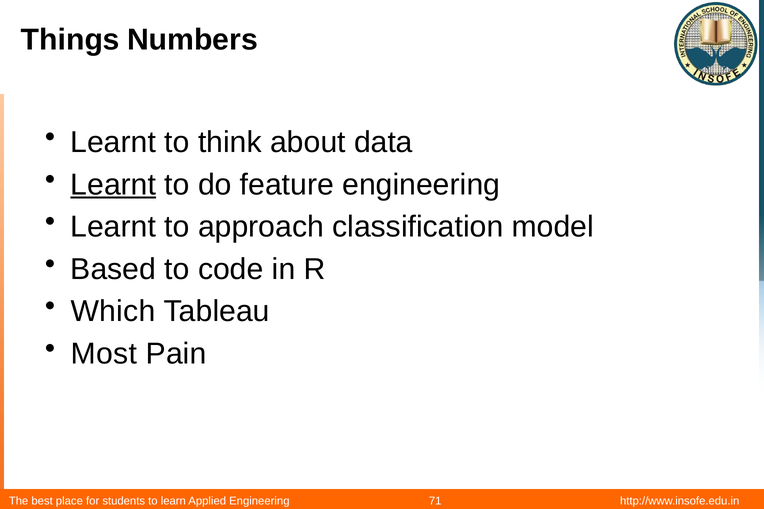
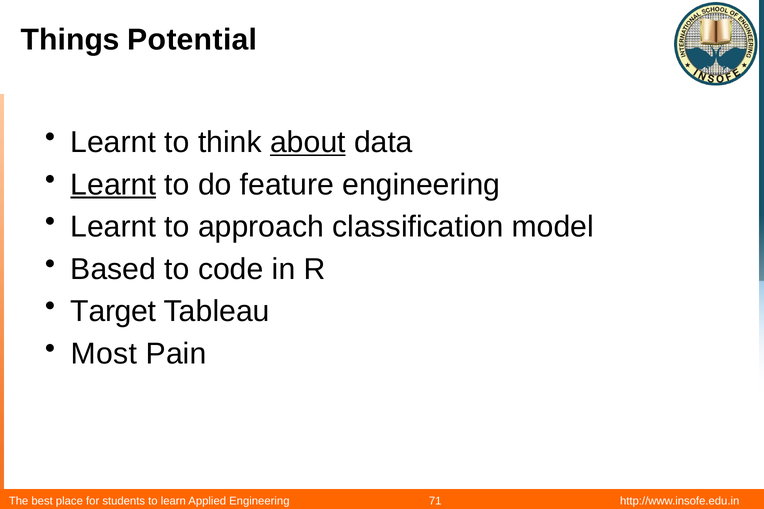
Numbers: Numbers -> Potential (192, 40)
about underline: none -> present (308, 142)
Which: Which -> Target (113, 312)
